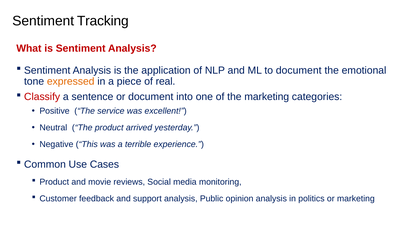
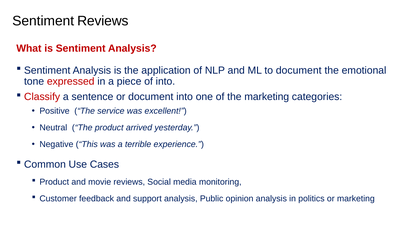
Sentiment Tracking: Tracking -> Reviews (103, 21)
expressed colour: orange -> red (71, 81)
of real: real -> into (165, 81)
